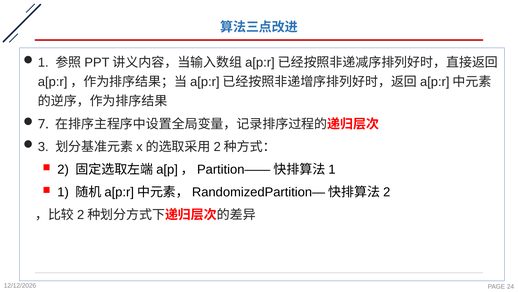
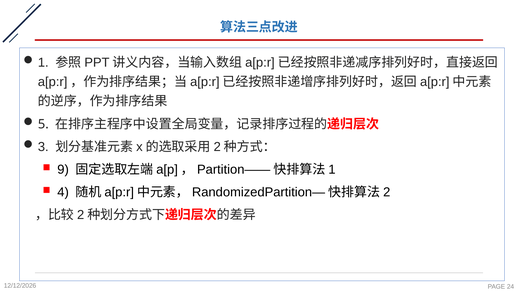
7: 7 -> 5 (43, 124)
2: 2 -> 9 (63, 169)
1: 1 -> 4 (63, 192)
